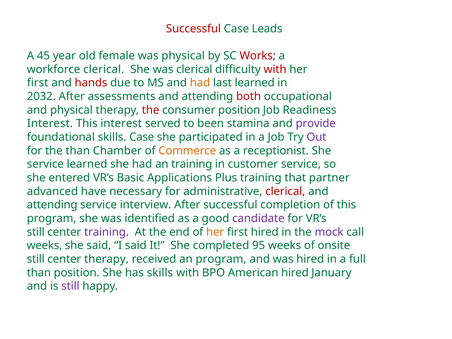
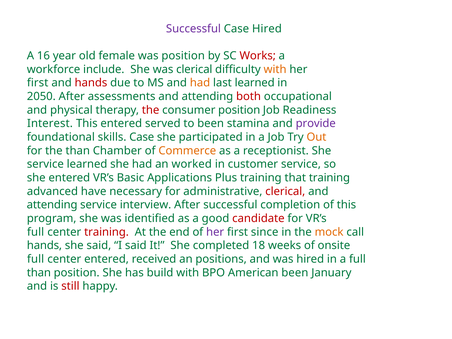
Successful colour: red -> purple (193, 29)
Case Leads: Leads -> Hired (267, 29)
45: 45 -> 16 (43, 56)
was physical: physical -> position (183, 56)
workforce clerical: clerical -> include (104, 69)
with colour: red -> orange (275, 69)
2032: 2032 -> 2050 (41, 96)
This interest: interest -> entered (121, 124)
Out colour: purple -> orange (316, 137)
an training: training -> worked (192, 164)
that partner: partner -> training (329, 178)
candidate colour: purple -> red (258, 218)
still: still -> full (36, 232)
training colour: purple -> red (106, 232)
her colour: orange -> purple (215, 232)
first hired: hired -> since (265, 232)
mock colour: purple -> orange (329, 232)
weeks: weeks -> hands (44, 246)
95: 95 -> 18 (259, 246)
still: still -> full (36, 259)
center therapy: therapy -> entered (106, 259)
an program: program -> positions (221, 259)
has skills: skills -> build (160, 273)
American hired: hired -> been (295, 273)
still colour: purple -> red (70, 286)
